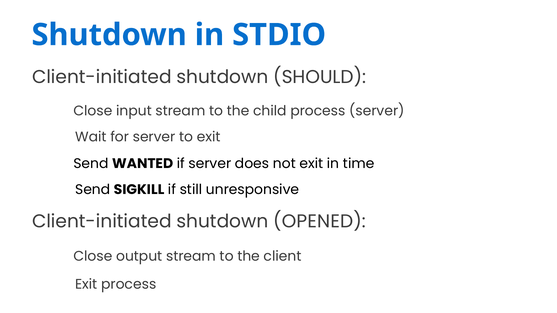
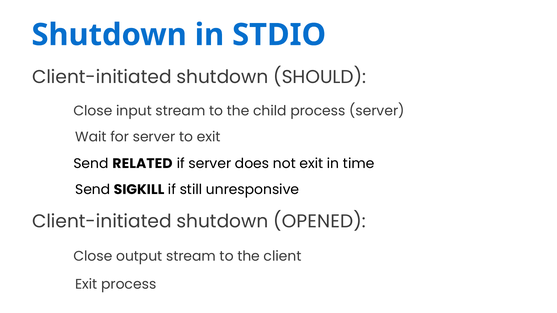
WANTED: WANTED -> RELATED (143, 164)
